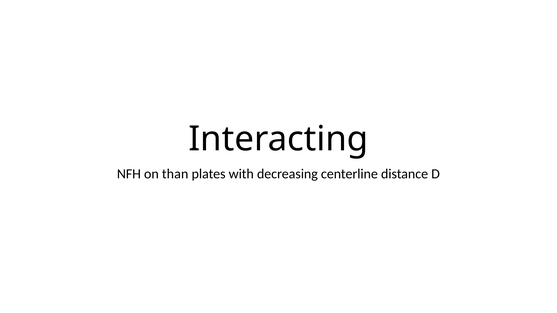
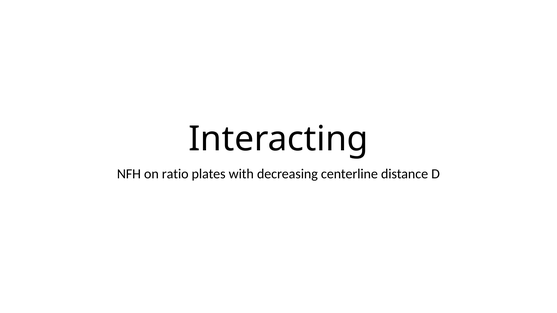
than: than -> ratio (175, 174)
